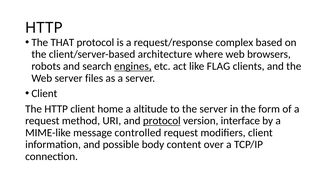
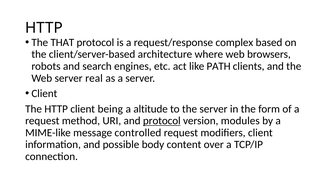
engines underline: present -> none (133, 66)
FLAG: FLAG -> PATH (219, 66)
files: files -> real (94, 78)
home: home -> being (110, 109)
interface: interface -> modules (240, 121)
